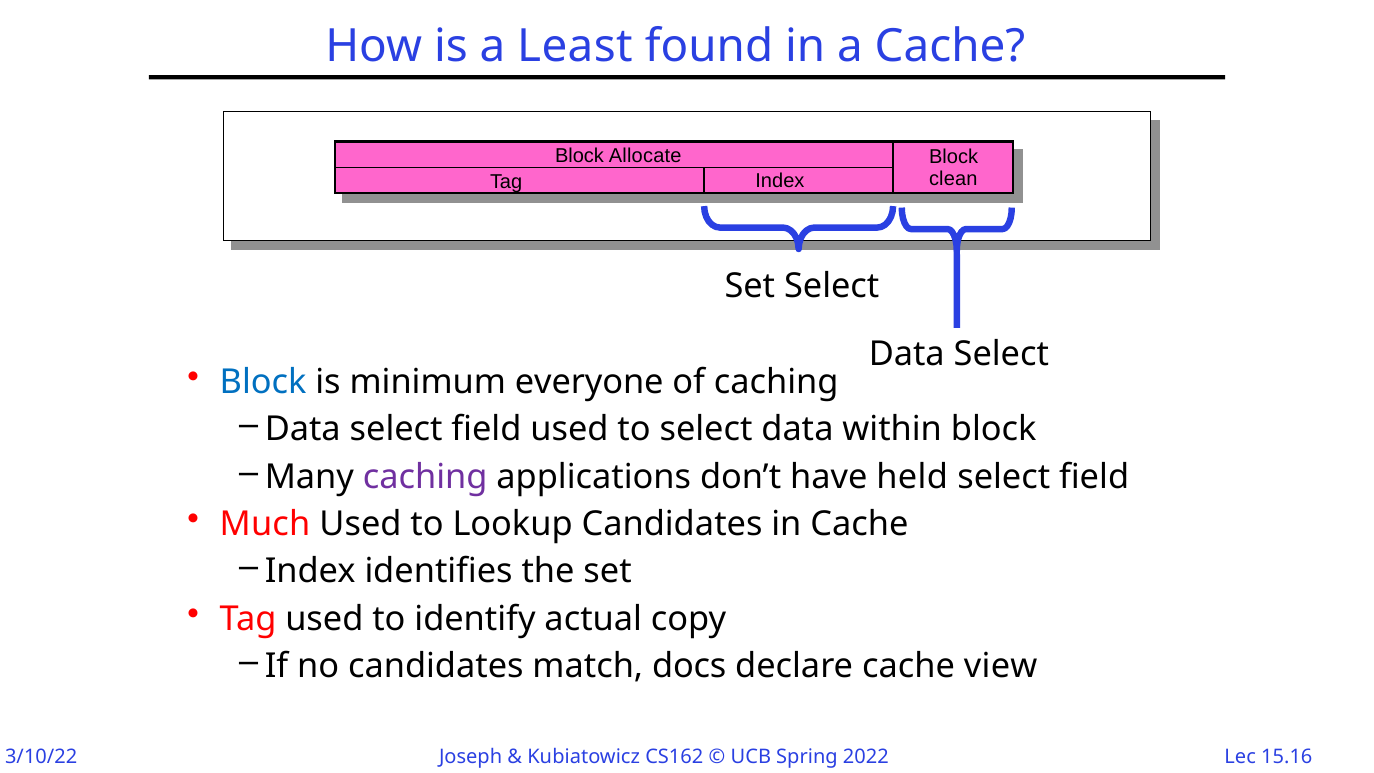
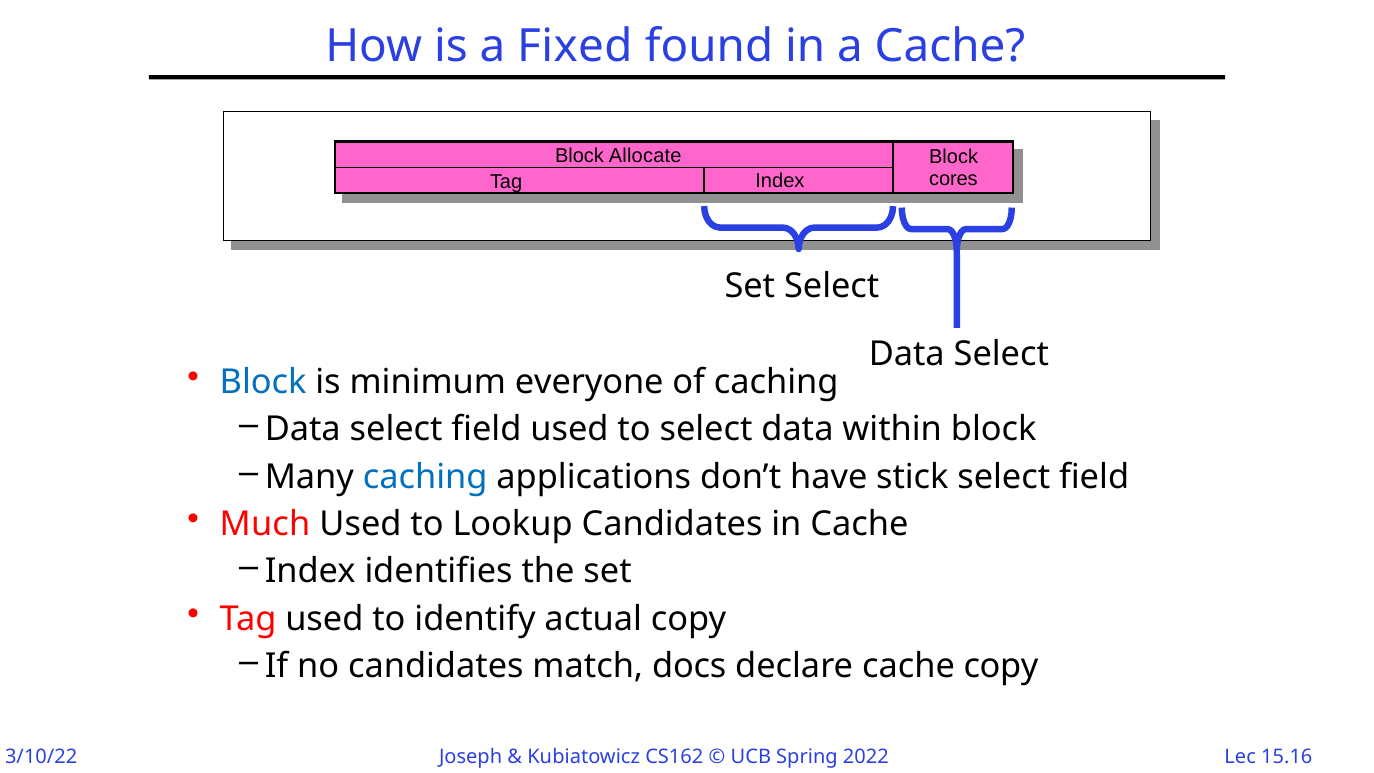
Least: Least -> Fixed (575, 46)
clean: clean -> cores (953, 179)
caching colour: purple -> blue (425, 477)
held: held -> stick (912, 477)
cache view: view -> copy (1001, 666)
